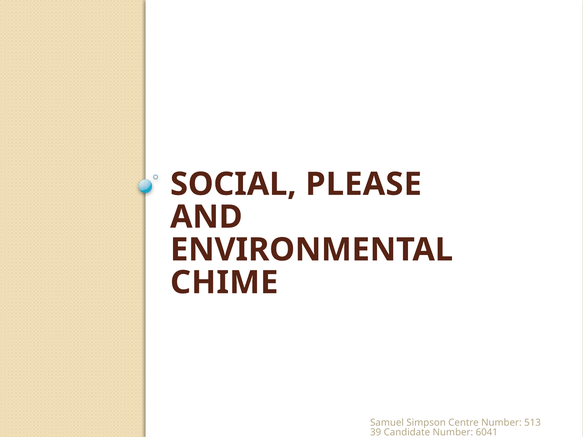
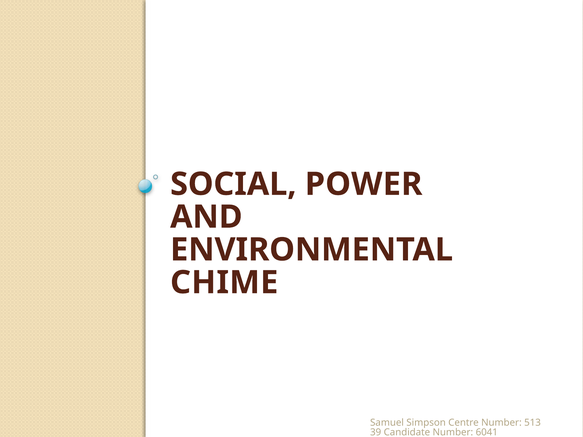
PLEASE: PLEASE -> POWER (364, 184)
